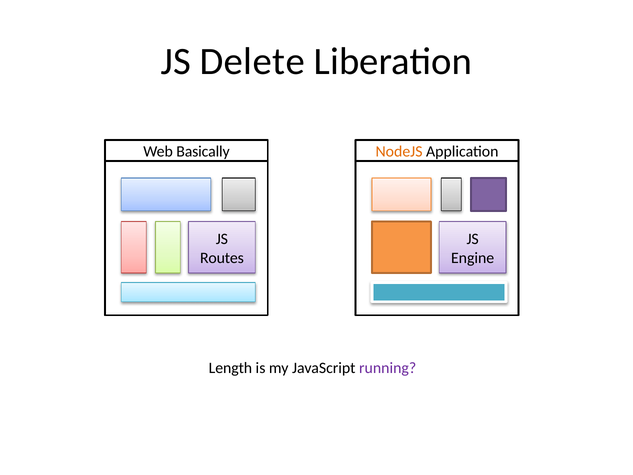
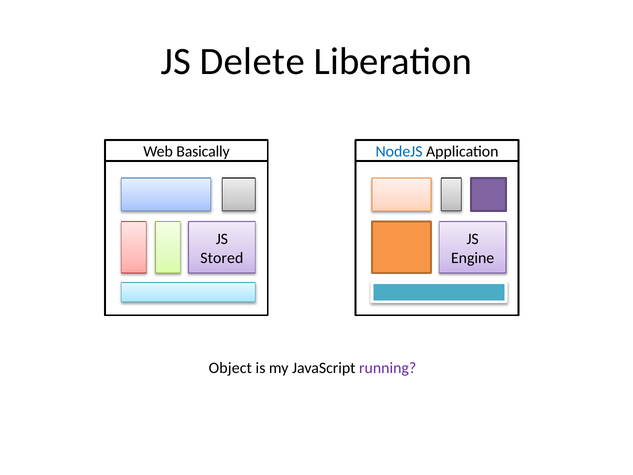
NodeJS colour: orange -> blue (399, 152)
Routes: Routes -> Stored (222, 258)
Length: Length -> Object (230, 368)
